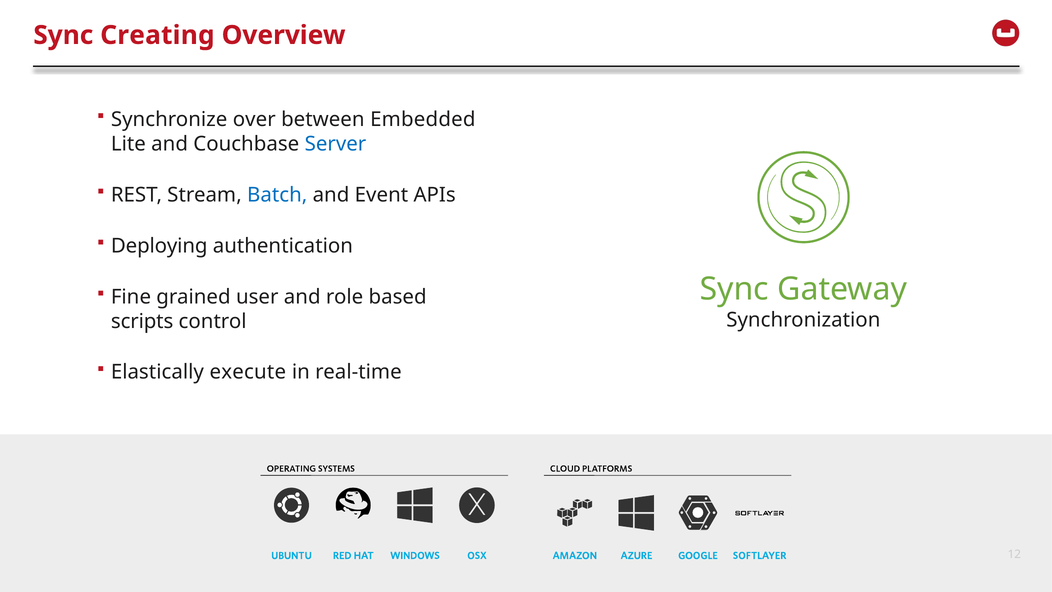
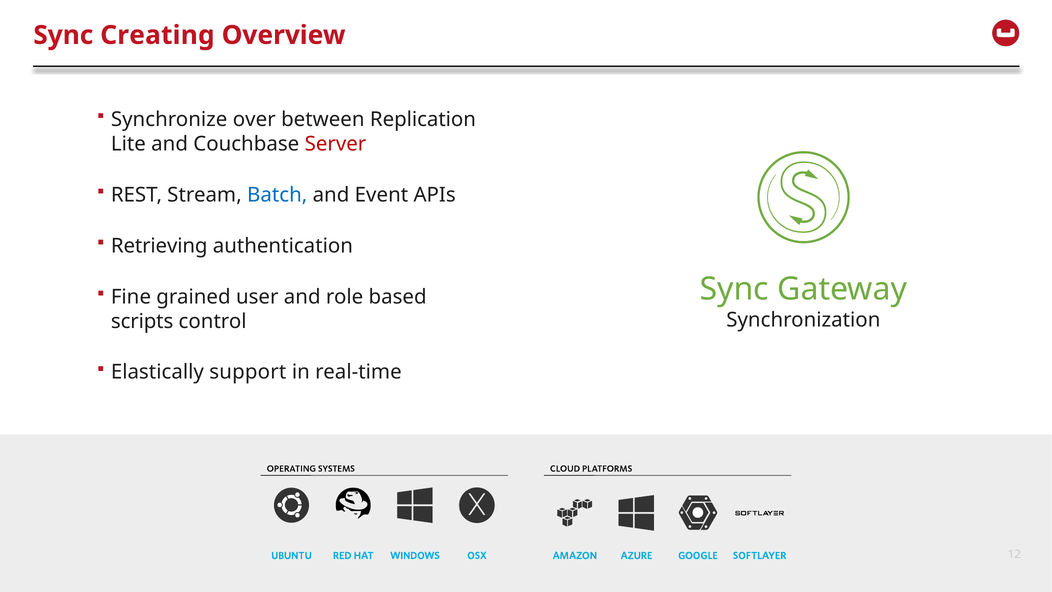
Embedded: Embedded -> Replication (423, 120)
Server colour: blue -> red (335, 144)
Deploying: Deploying -> Retrieving (159, 246)
execute: execute -> support (248, 372)
